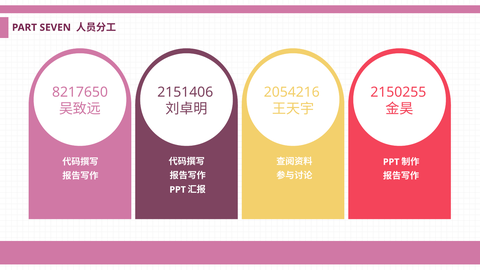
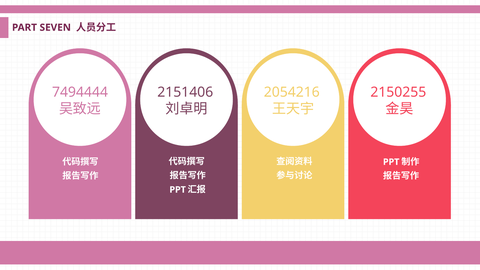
8217650: 8217650 -> 7494444 (80, 92)
